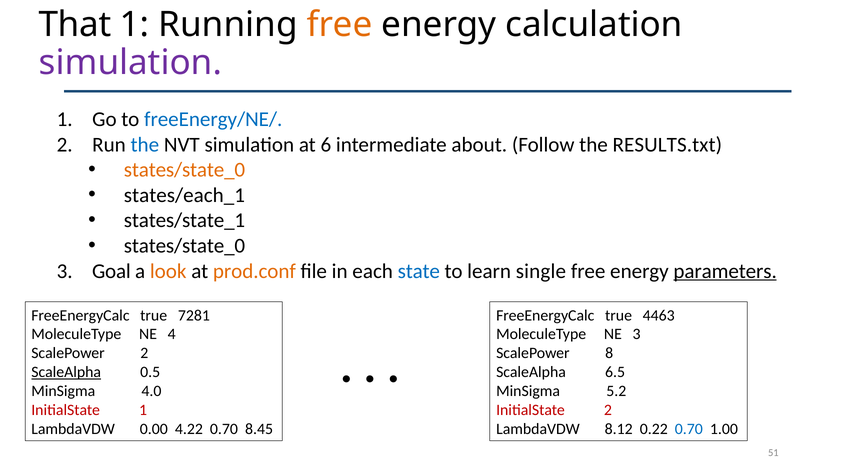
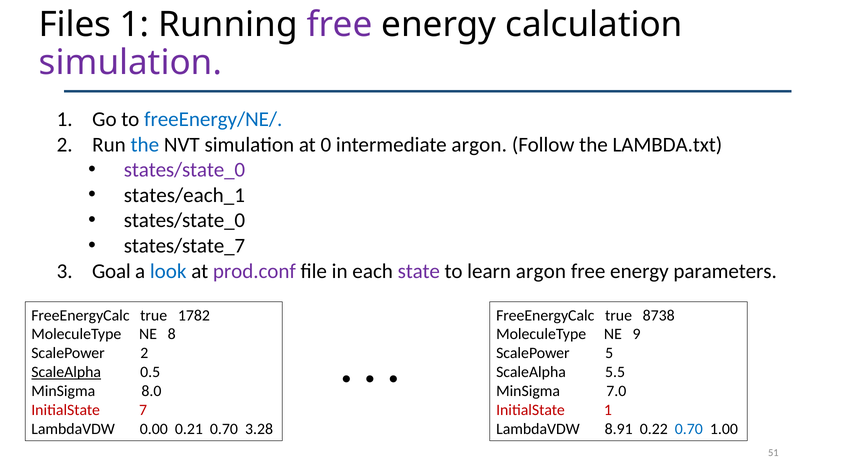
That: That -> Files (75, 25)
free colour: orange -> purple (340, 25)
6: 6 -> 0 (326, 145)
intermediate about: about -> argon (479, 145)
RESULTS.txt: RESULTS.txt -> LAMBDA.txt (667, 145)
states/state_0 colour: orange -> purple (184, 170)
states/state_1: states/state_1 -> states/state_0 (184, 221)
states/state_0: states/state_0 -> states/state_7 (184, 246)
look colour: orange -> blue (168, 271)
prod.conf colour: orange -> purple (254, 271)
state colour: blue -> purple (419, 271)
learn single: single -> argon (541, 271)
parameters underline: present -> none (725, 271)
7281: 7281 -> 1782 (194, 315)
4463: 4463 -> 8738 (659, 315)
4: 4 -> 8 (172, 334)
NE 3: 3 -> 9 (637, 334)
8: 8 -> 5 (609, 353)
6.5: 6.5 -> 5.5 (615, 372)
4.0: 4.0 -> 8.0 (151, 391)
5.2: 5.2 -> 7.0 (616, 391)
InitialState 1: 1 -> 7 (143, 410)
InitialState 2: 2 -> 1 (608, 410)
4.22: 4.22 -> 0.21 (189, 429)
8.45: 8.45 -> 3.28 (259, 429)
8.12: 8.12 -> 8.91 (619, 429)
